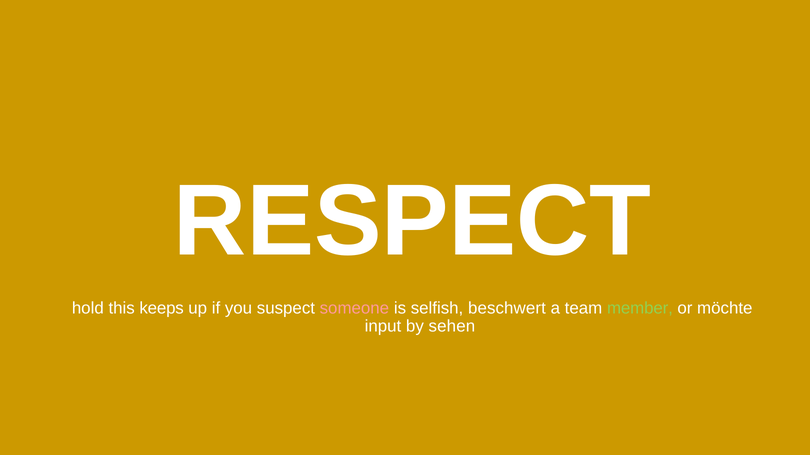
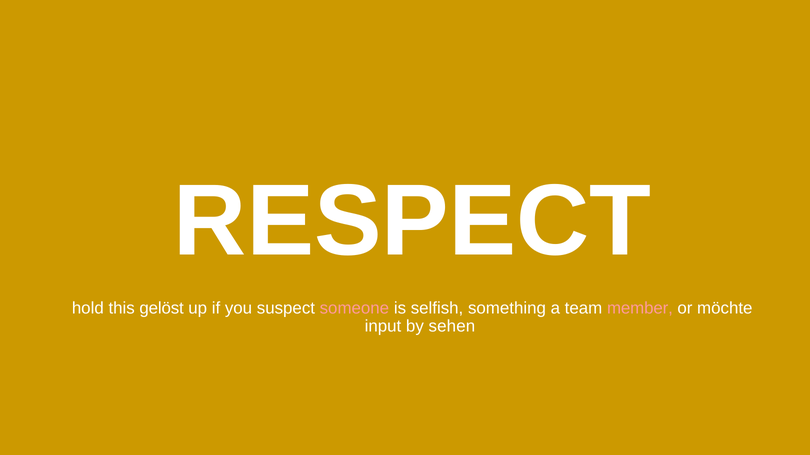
keeps: keeps -> gelöst (162, 308)
beschwert: beschwert -> something (507, 308)
member colour: light green -> pink (640, 308)
